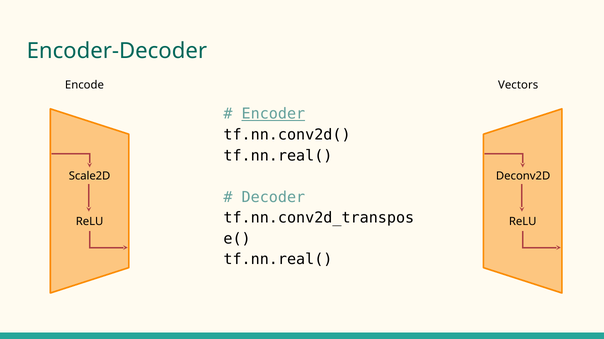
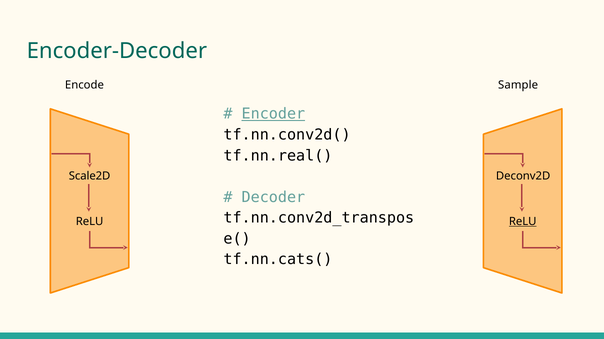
Vectors: Vectors -> Sample (518, 85)
ReLU underline: none -> present (523, 222)
tf.nn.real(: tf.nn.real( -> tf.nn.cats( (278, 260)
